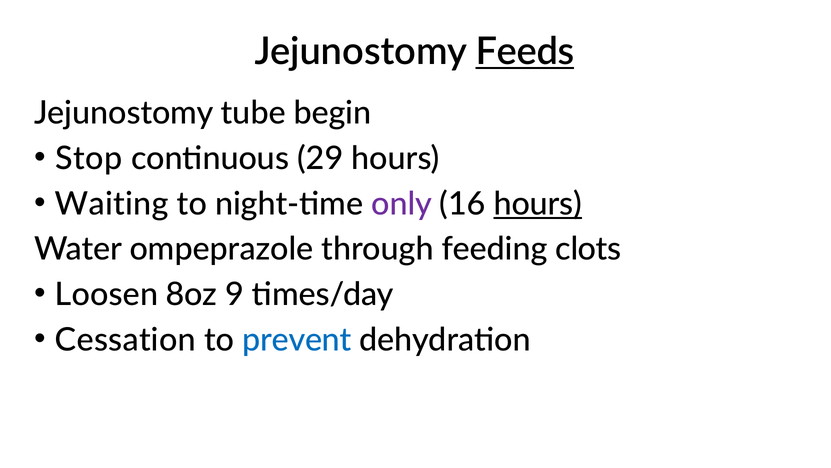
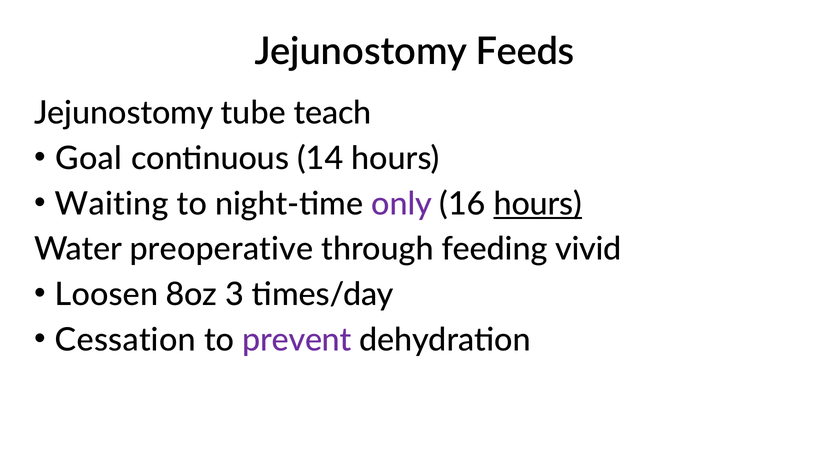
Feeds underline: present -> none (525, 51)
begin: begin -> teach (333, 113)
Stop: Stop -> Goal (89, 158)
29: 29 -> 14 (320, 158)
ompeprazole: ompeprazole -> preoperative (221, 249)
clots: clots -> vivid (588, 249)
9: 9 -> 3 (234, 294)
prevent colour: blue -> purple (297, 339)
